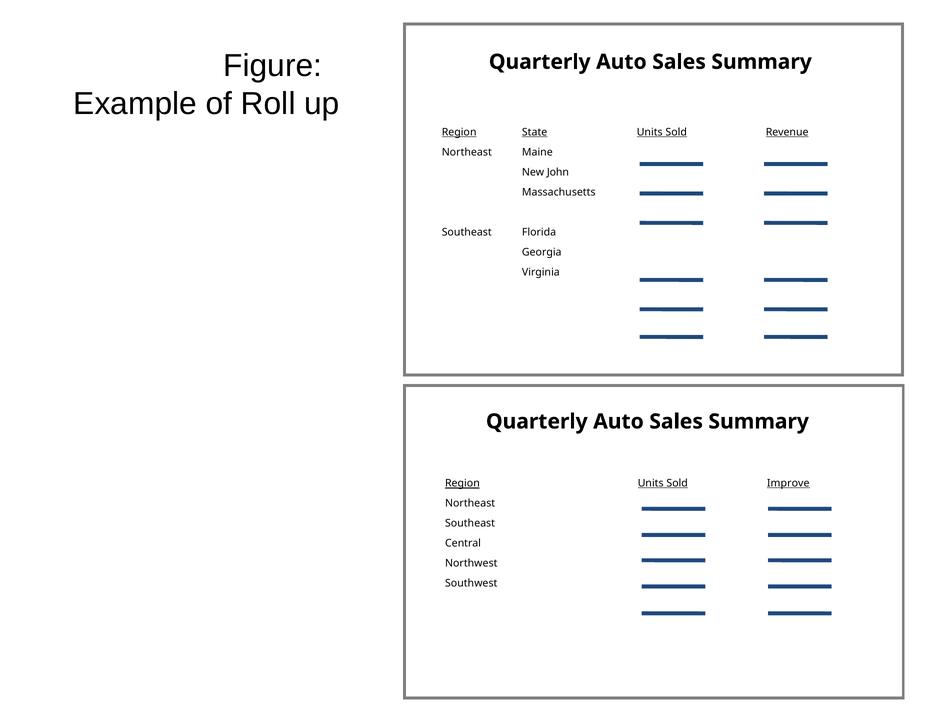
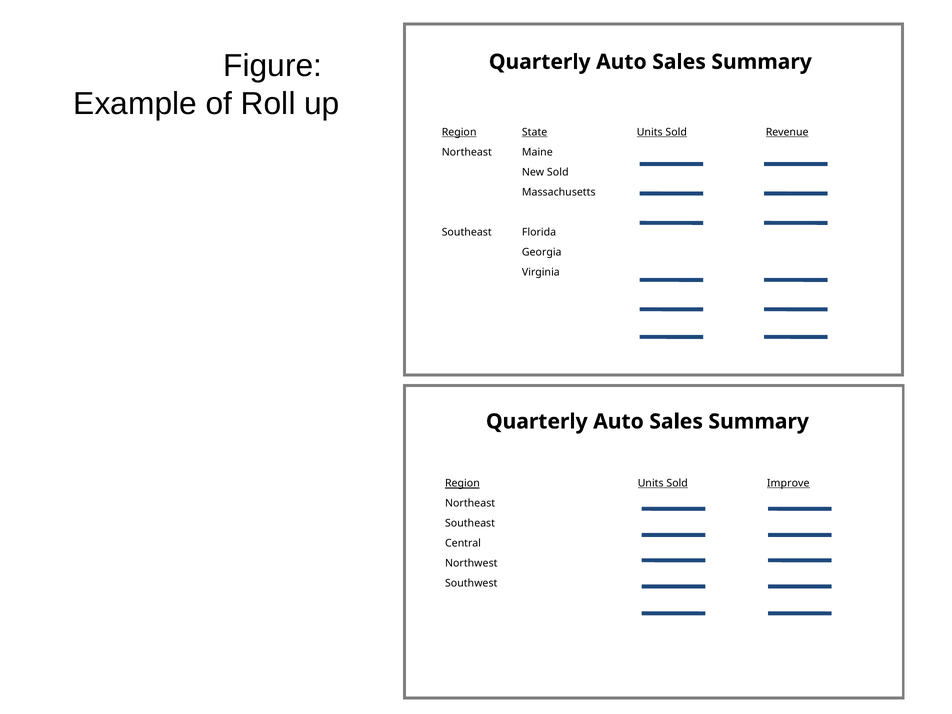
New John: John -> Sold (558, 172)
